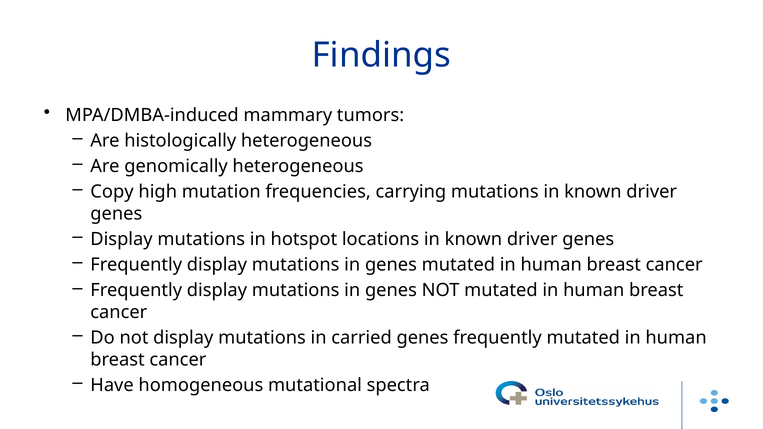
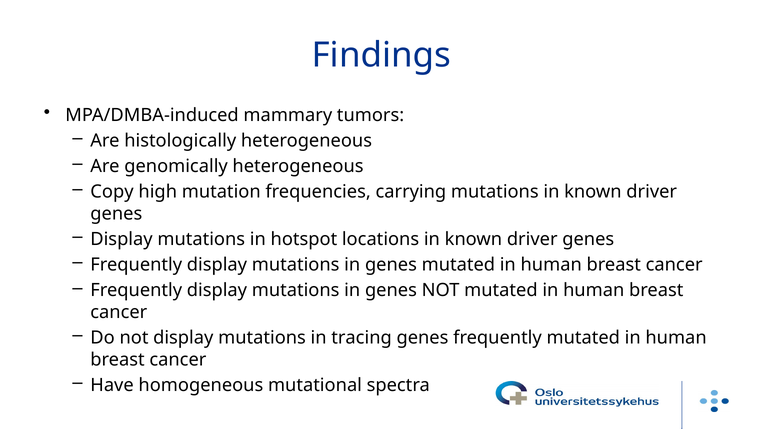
carried: carried -> tracing (362, 338)
